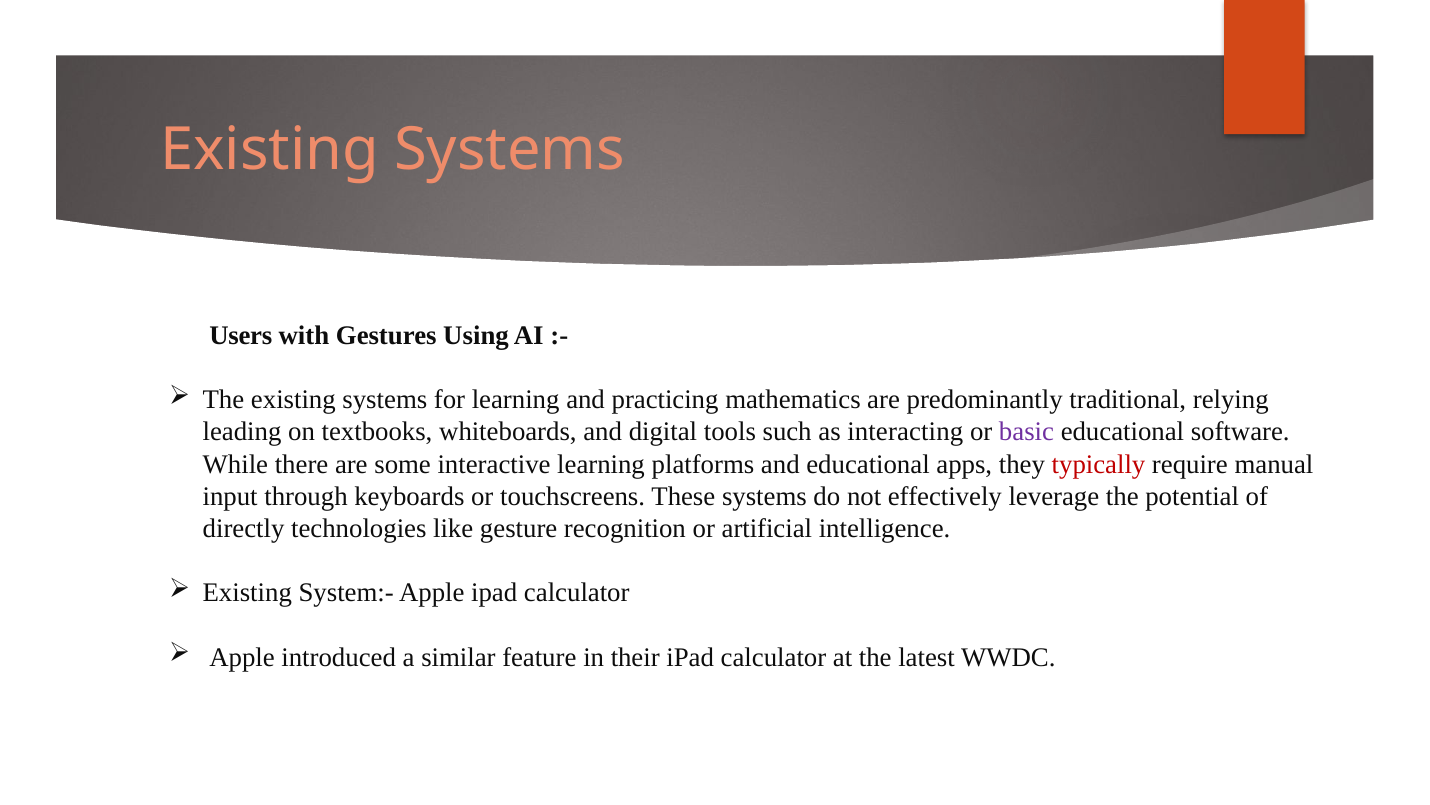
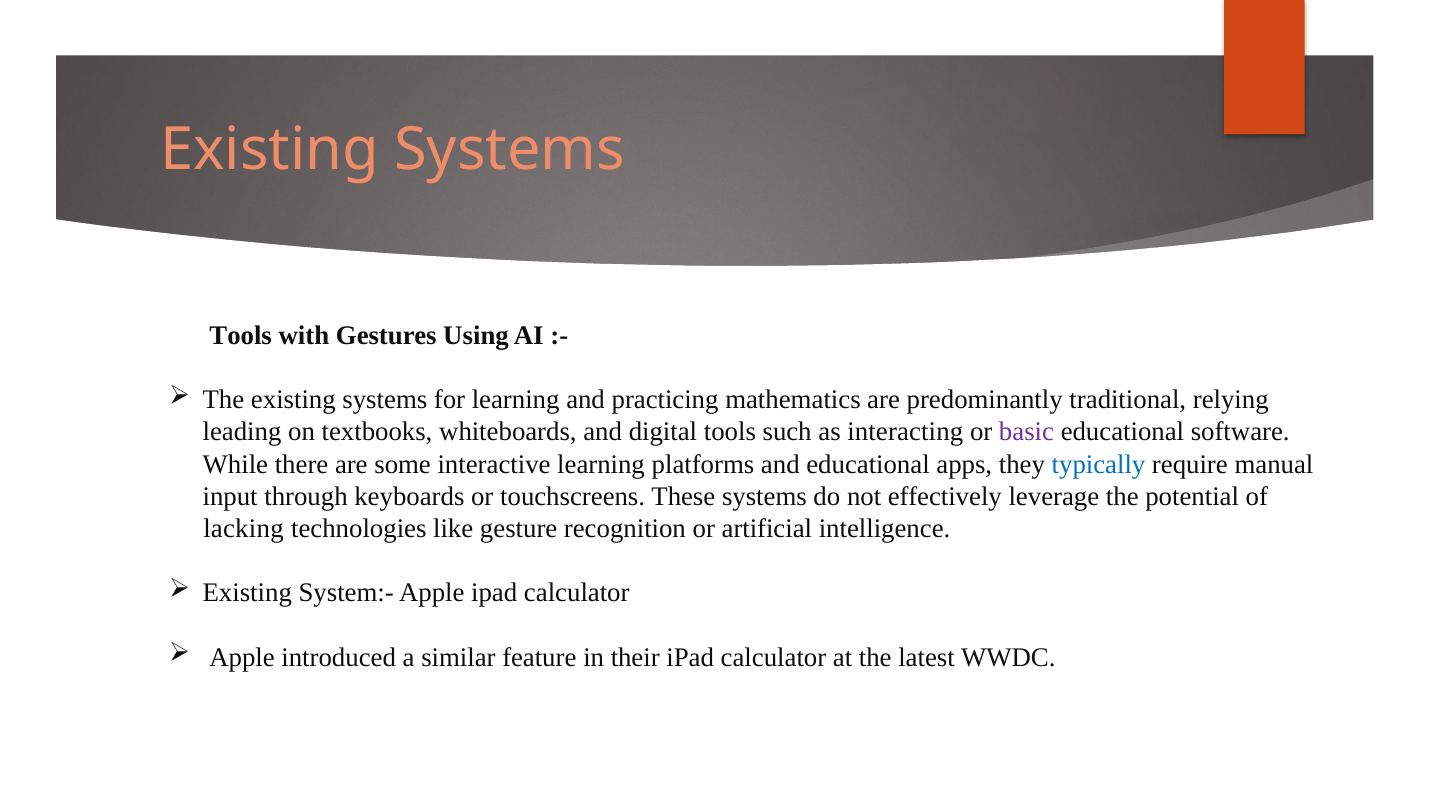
Users: Users -> Tools (241, 335)
typically colour: red -> blue (1099, 464)
directly: directly -> lacking (243, 528)
